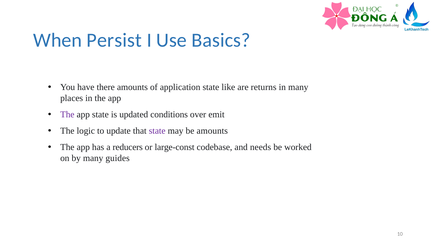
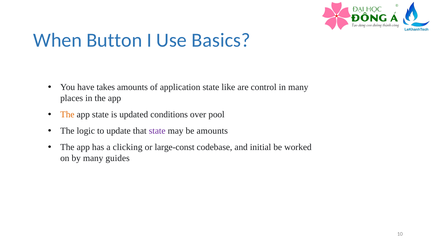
Persist: Persist -> Button (114, 40)
there: there -> takes (106, 87)
returns: returns -> control (264, 87)
The colour: purple -> orange (67, 115)
emit: emit -> pool (217, 115)
reducers: reducers -> clicking (128, 147)
needs: needs -> initial (261, 147)
